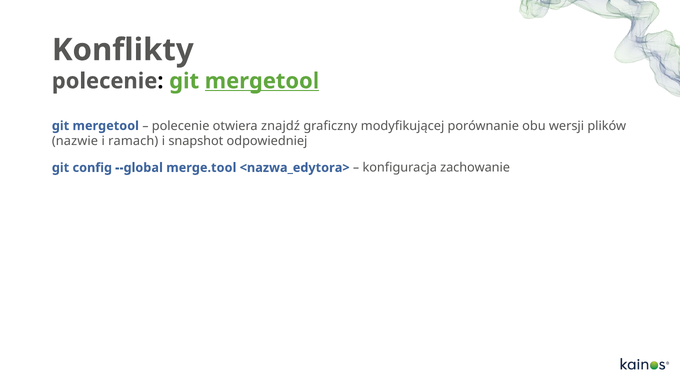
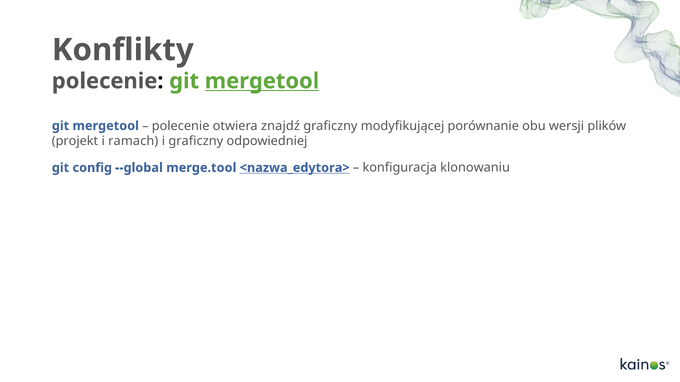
nazwie: nazwie -> projekt (75, 141)
i snapshot: snapshot -> graficzny (196, 141)
<nazwa_edytora> underline: none -> present (295, 168)
zachowanie: zachowanie -> klonowaniu (475, 168)
